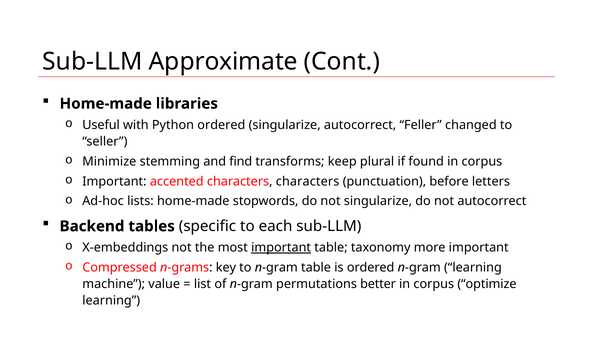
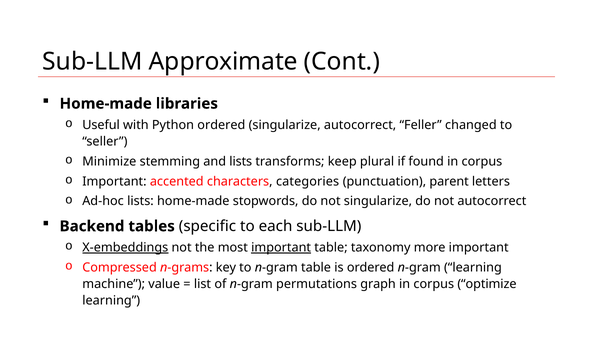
and find: find -> lists (241, 161)
characters characters: characters -> categories (308, 181)
before: before -> parent (449, 181)
X-embeddings underline: none -> present (125, 247)
better: better -> graph (378, 284)
